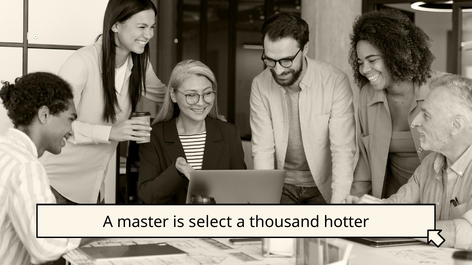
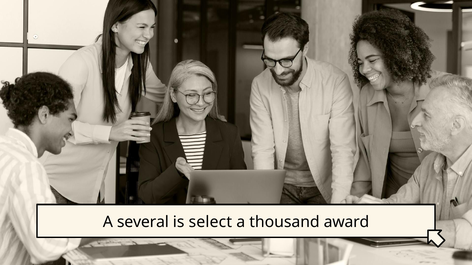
master: master -> several (143, 222)
hotter: hotter -> award (346, 222)
